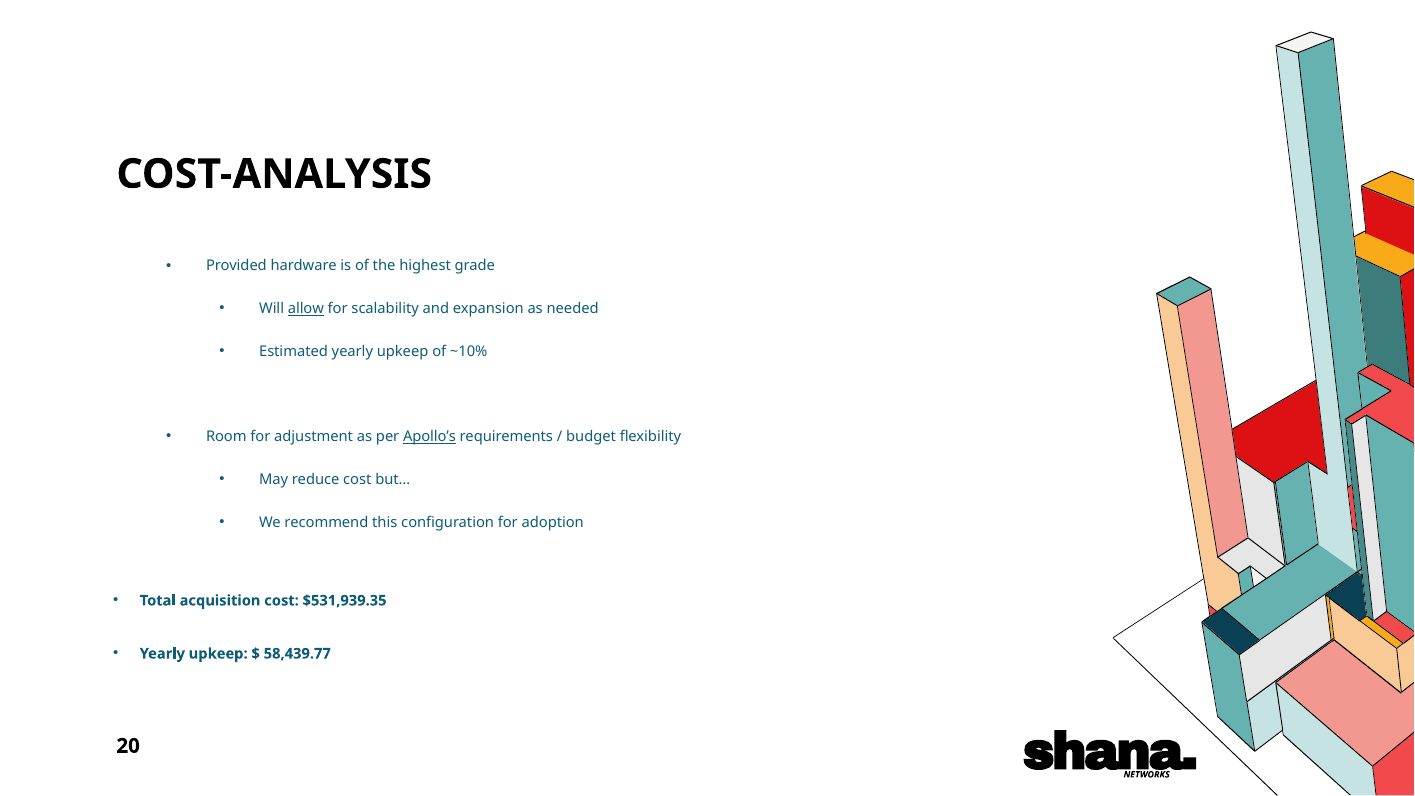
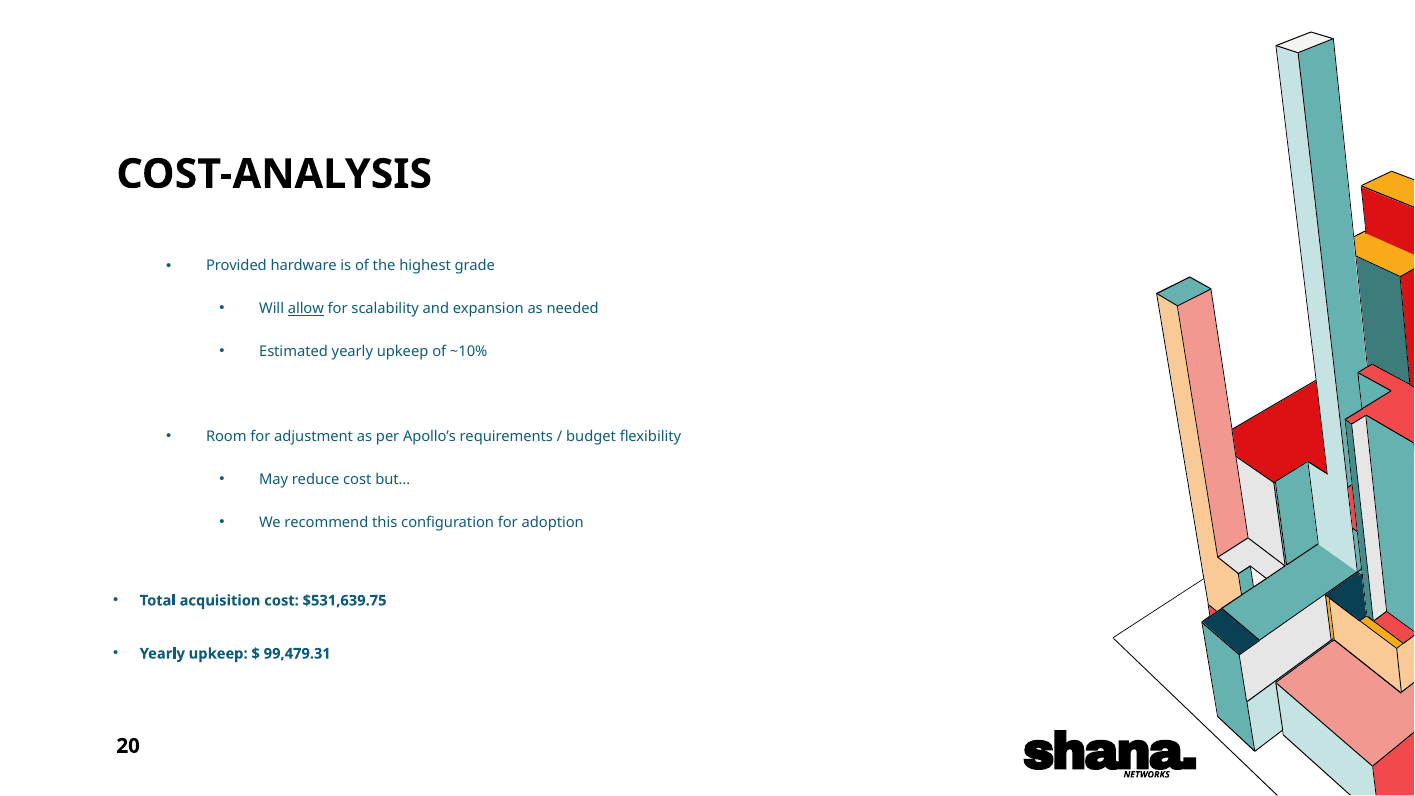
Apollo’s underline: present -> none (430, 437)
$531,939.35: $531,939.35 -> $531,639.75 (345, 601)
58,439.77: 58,439.77 -> 99,479.31 (297, 654)
